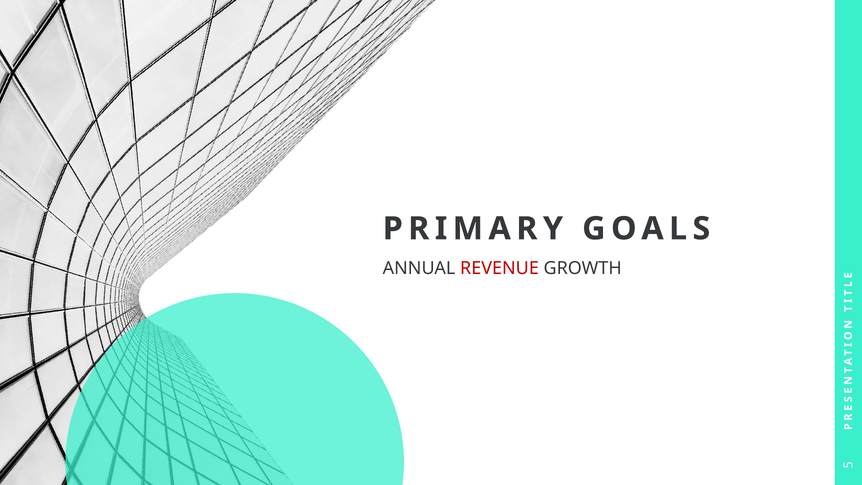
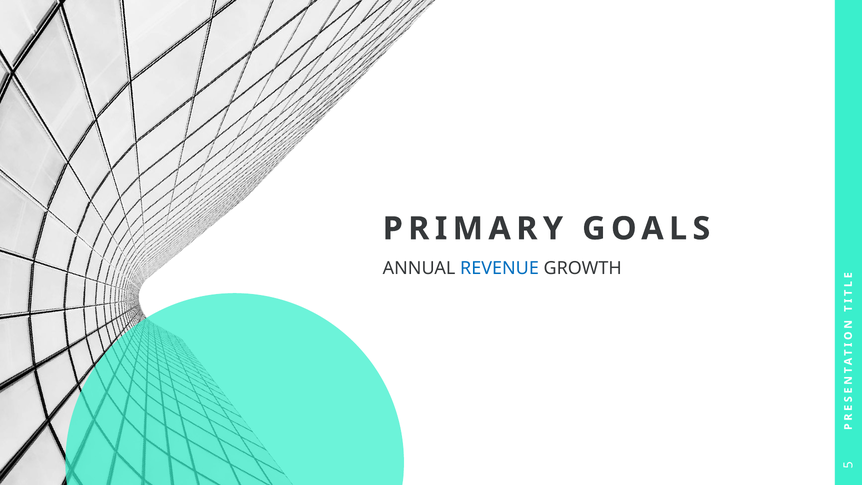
REVENUE colour: red -> blue (499, 268)
